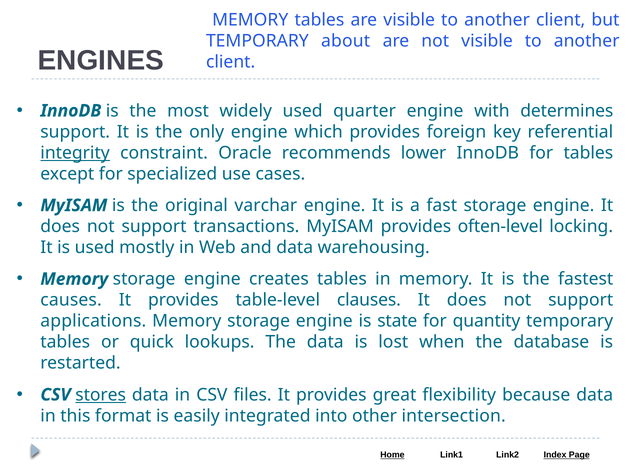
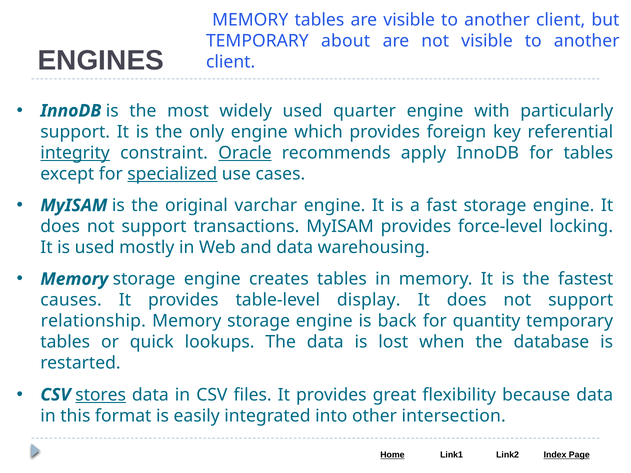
determines: determines -> particularly (567, 111)
Oracle underline: none -> present (245, 153)
lower: lower -> apply (423, 153)
specialized underline: none -> present (172, 174)
often-level: often-level -> force-level (500, 227)
clauses: clauses -> display (369, 300)
applications: applications -> relationship (93, 321)
state: state -> back (397, 321)
